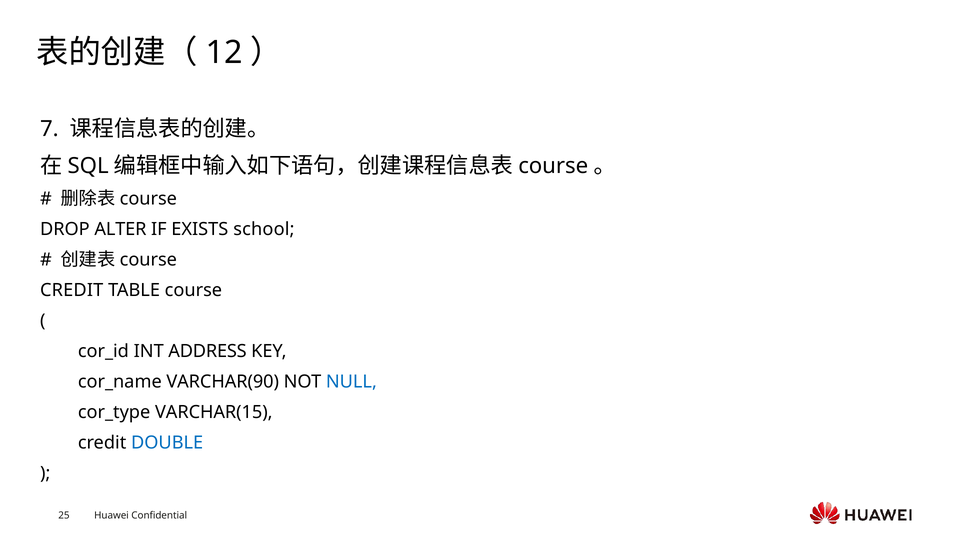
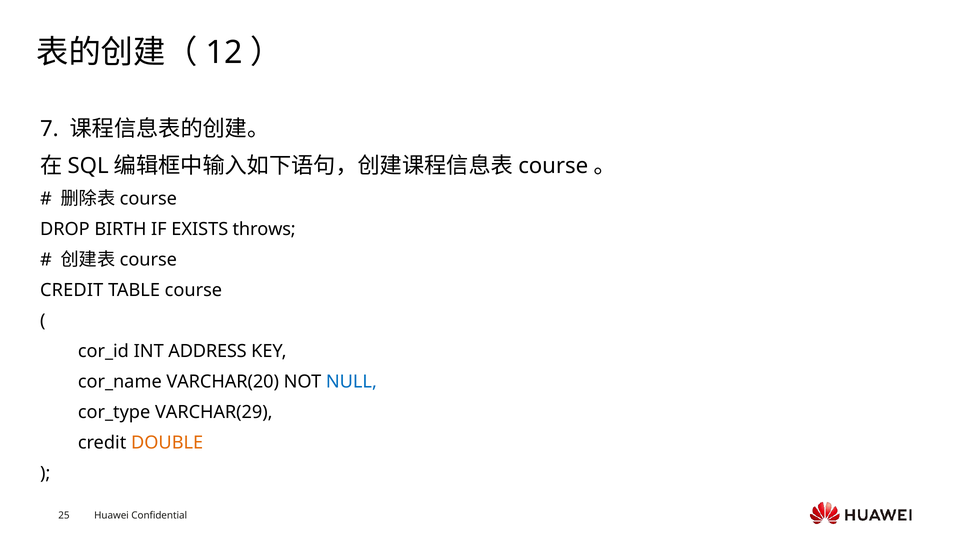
ALTER: ALTER -> BIRTH (120, 229)
school: school -> throws (264, 229)
VARCHAR(90: VARCHAR(90 -> VARCHAR(20 (223, 382)
VARCHAR(15: VARCHAR(15 -> VARCHAR(29 (214, 412)
DOUBLE colour: blue -> orange (167, 443)
